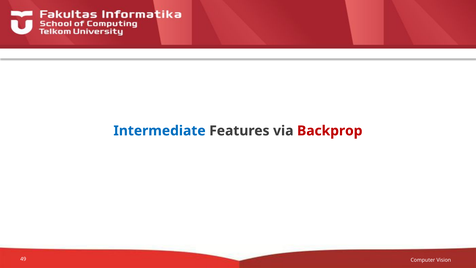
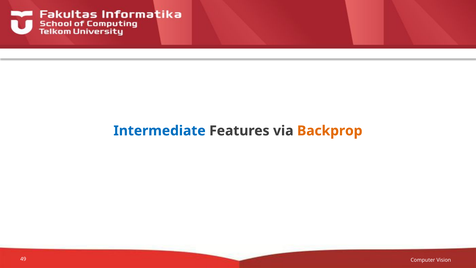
Backprop colour: red -> orange (330, 131)
